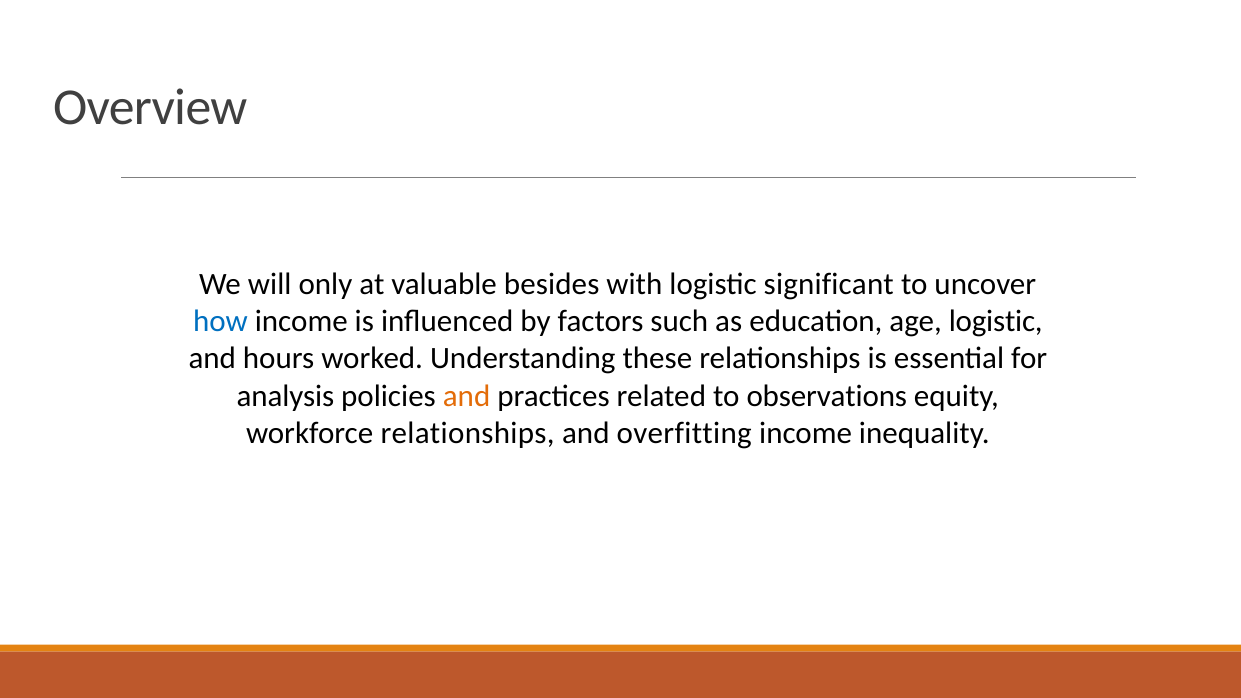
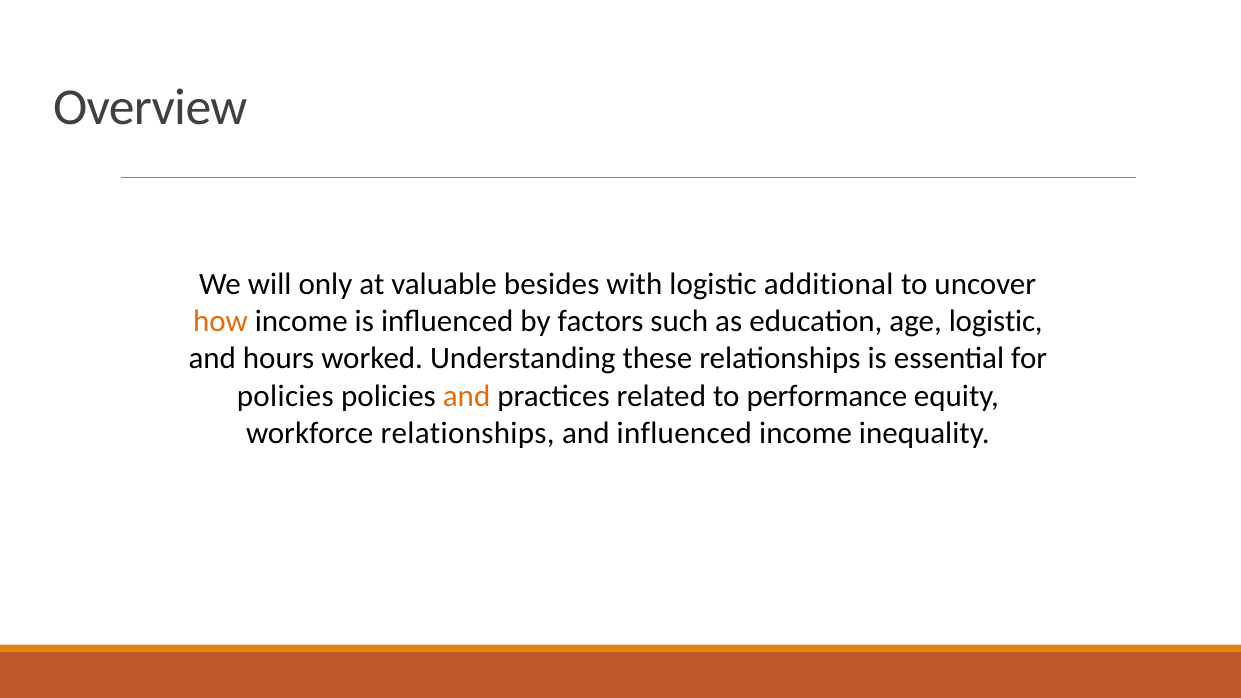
significant: significant -> additional (829, 284)
how colour: blue -> orange (221, 322)
analysis: analysis -> policies (285, 396)
observations: observations -> performance (827, 396)
and overfitting: overfitting -> influenced (684, 433)
